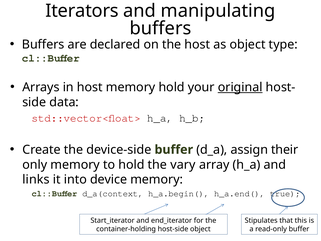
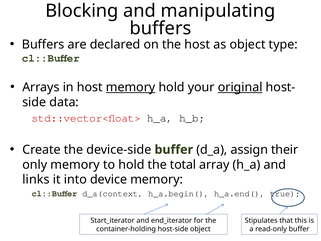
Iterators: Iterators -> Blocking (82, 11)
memory underline: none -> present (131, 87)
vary: vary -> total (183, 164)
